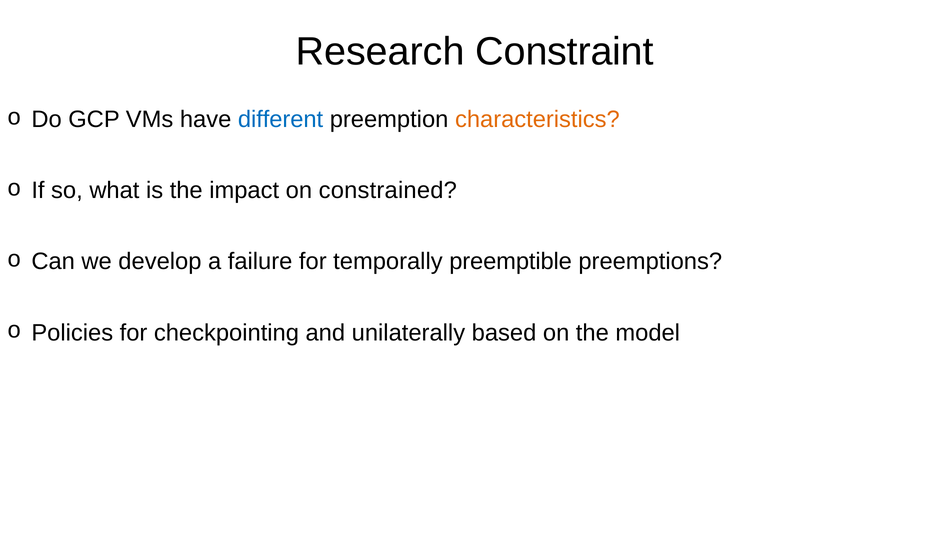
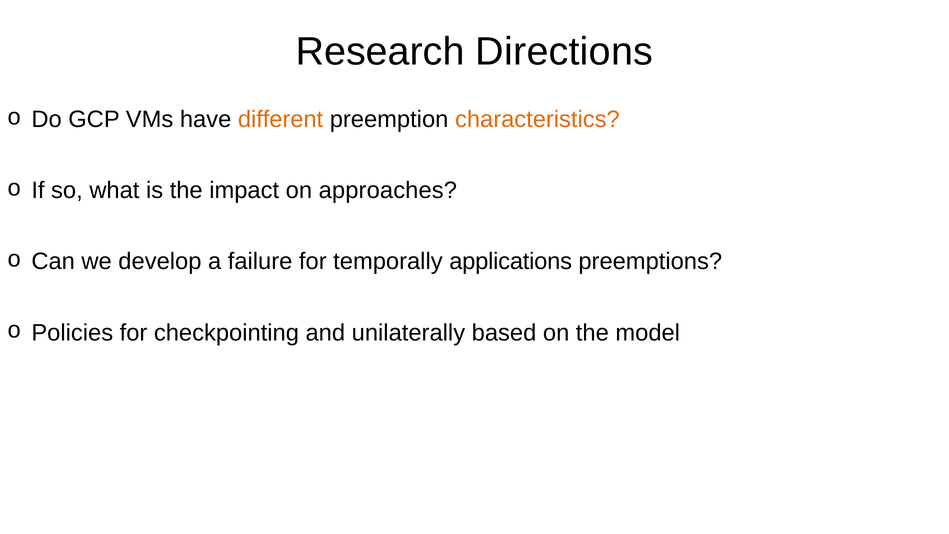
Constraint: Constraint -> Directions (564, 51)
different colour: blue -> orange (281, 120)
constrained: constrained -> approaches (388, 191)
preemptible: preemptible -> applications (511, 262)
